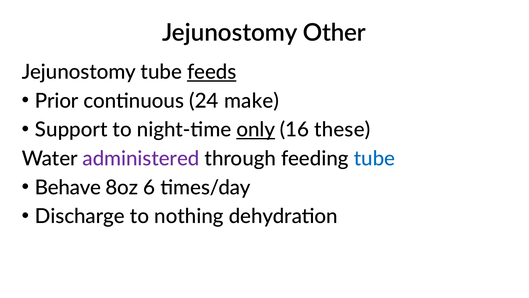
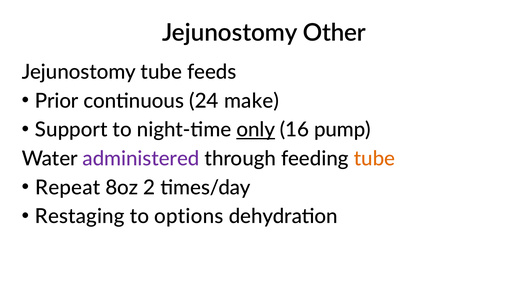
feeds underline: present -> none (212, 72)
these: these -> pump (342, 130)
tube colour: blue -> orange (374, 158)
Behave: Behave -> Repeat (68, 187)
6: 6 -> 2 (149, 187)
Discharge: Discharge -> Restaging (80, 216)
nothing: nothing -> options (189, 216)
